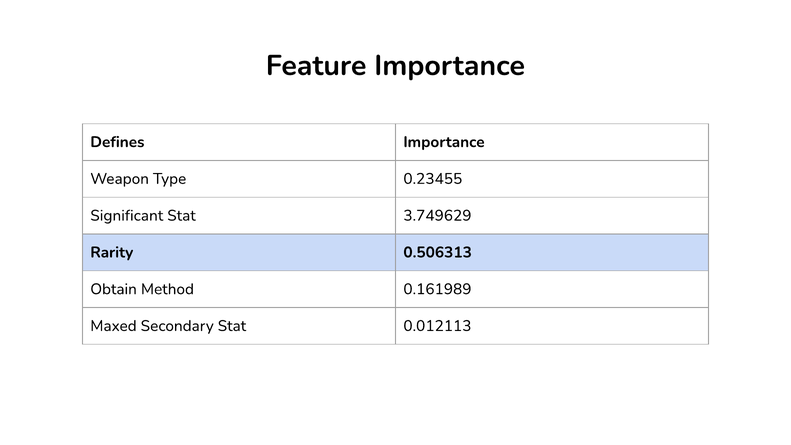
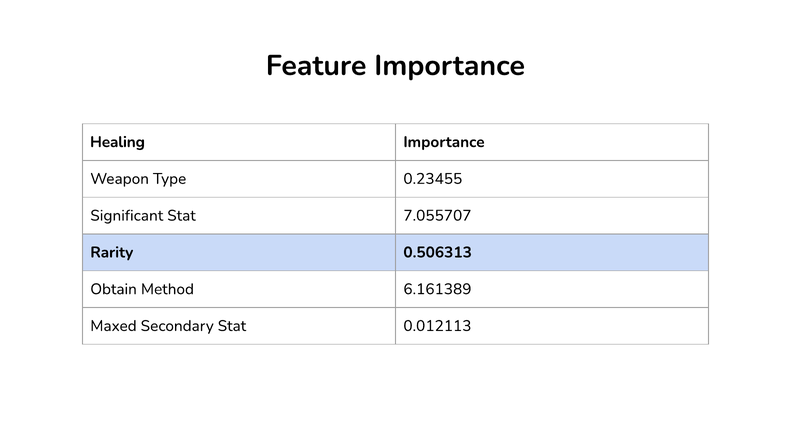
Defines: Defines -> Healing (117, 142)
3.749629: 3.749629 -> 7.055707 (437, 216)
0.161989: 0.161989 -> 6.161389 (437, 289)
